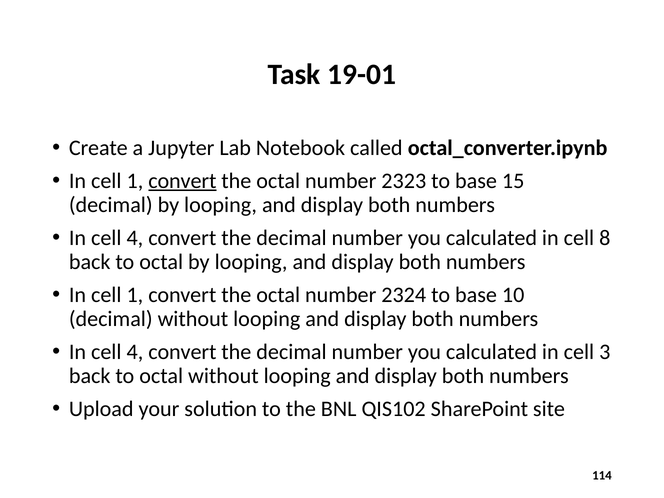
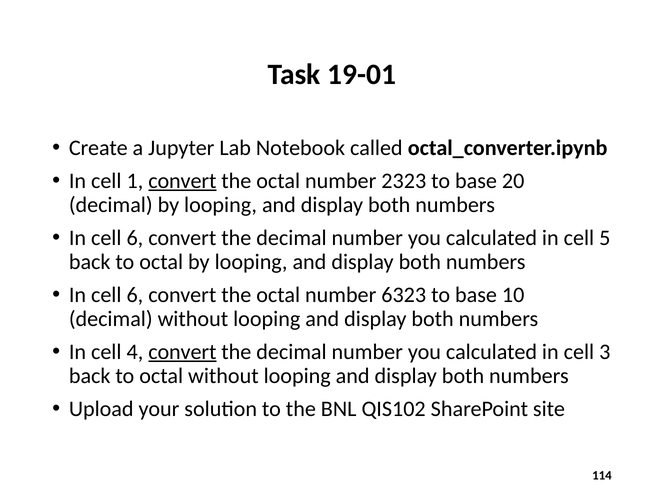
15: 15 -> 20 (513, 181)
4: 4 -> 6 (135, 238)
8: 8 -> 5 (605, 238)
1: 1 -> 6 (135, 295)
2324: 2324 -> 6323 (404, 295)
convert underline: none -> present (182, 352)
